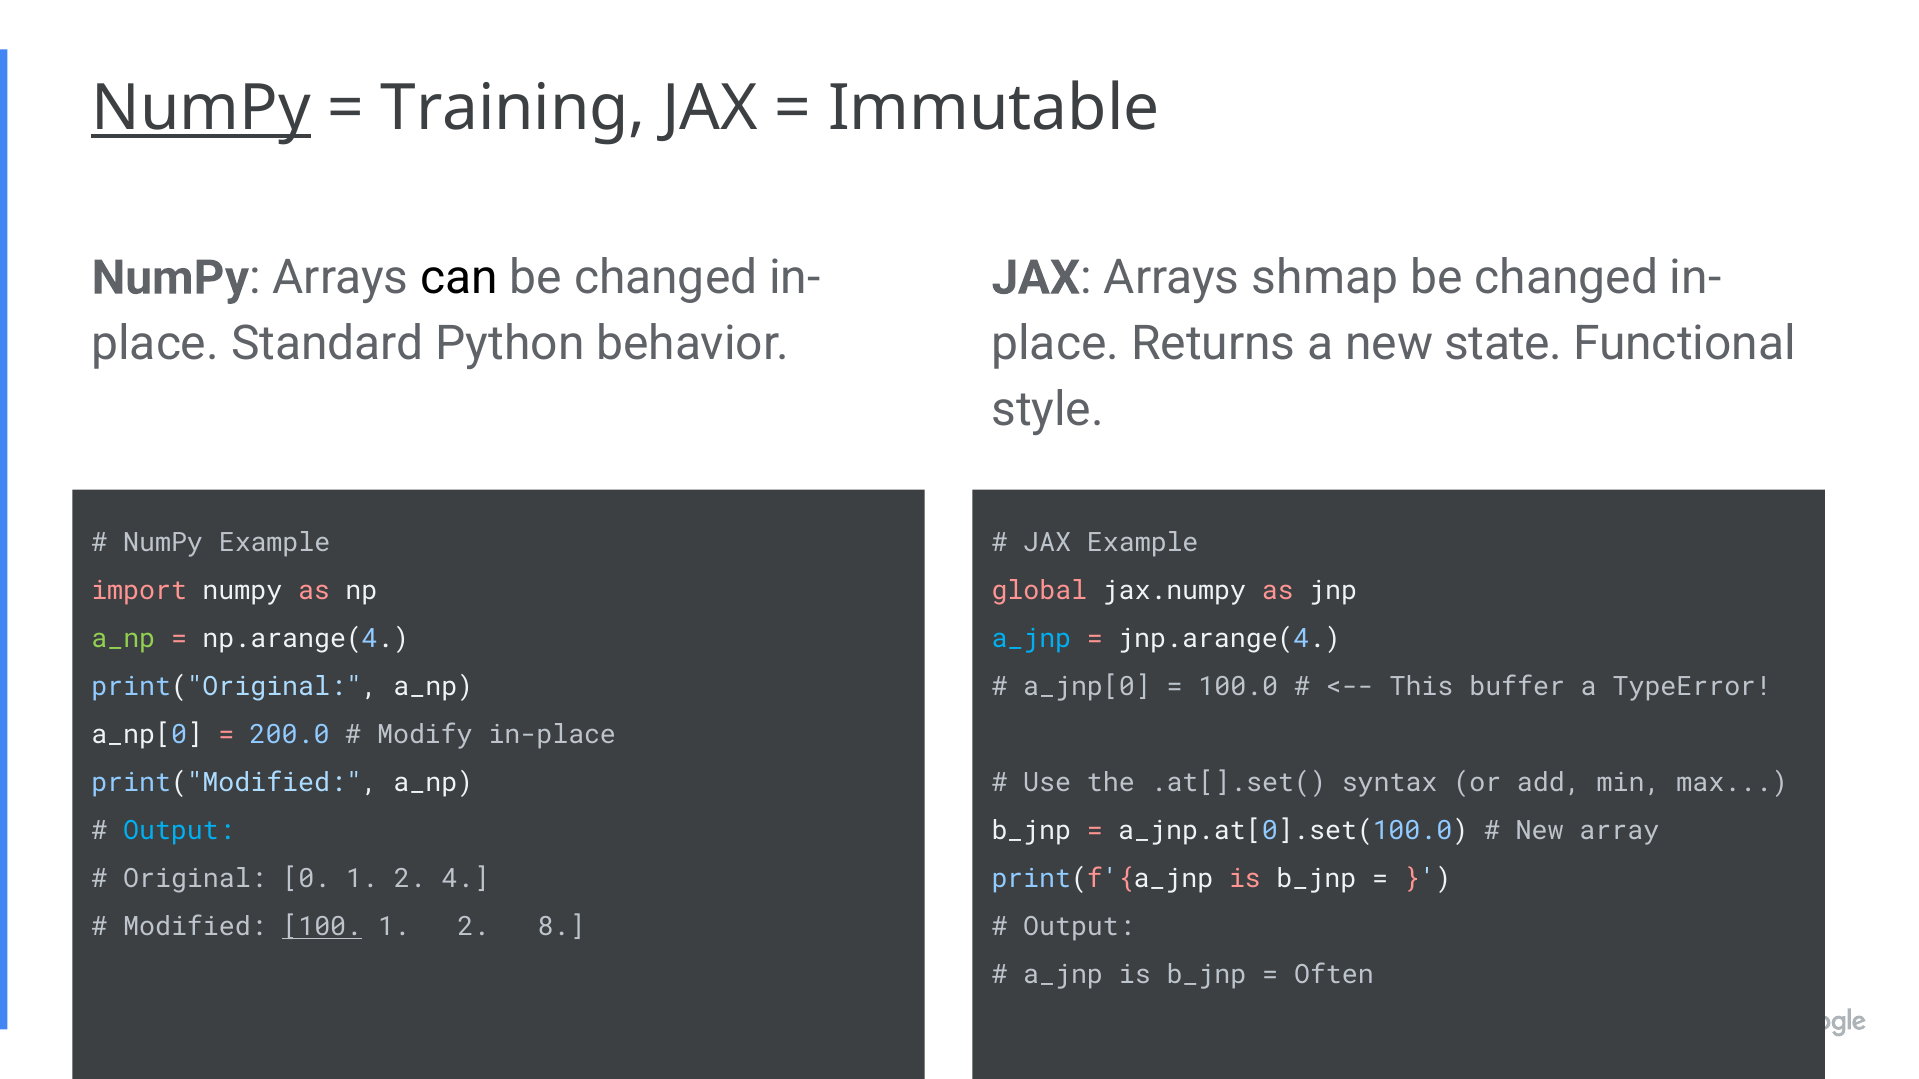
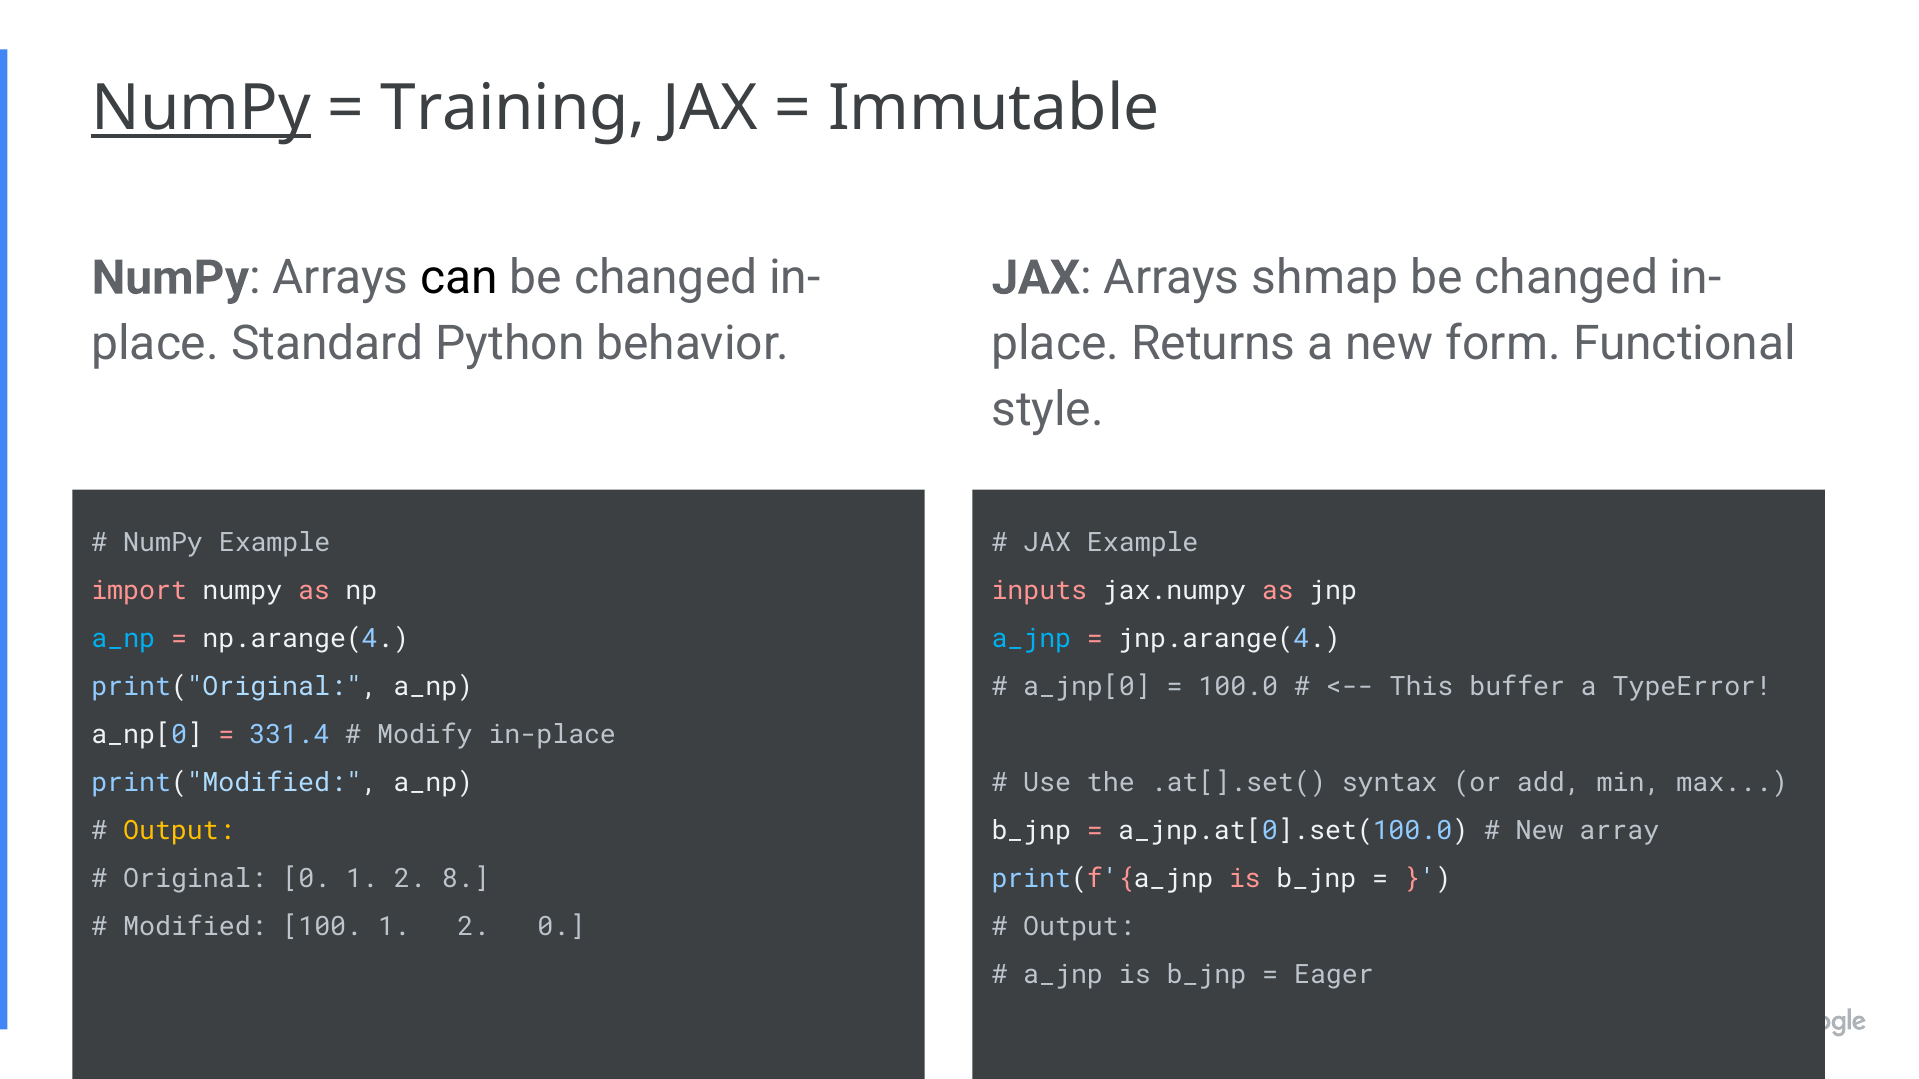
state: state -> form (1503, 344)
global: global -> inputs (1039, 591)
a_np colour: light green -> light blue (123, 639)
200.0: 200.0 -> 331.4 (290, 735)
Output colour: light blue -> yellow (179, 831)
4: 4 -> 8 (466, 879)
100 underline: present -> none (322, 927)
2 8: 8 -> 0 (561, 927)
Often: Often -> Eager (1334, 975)
